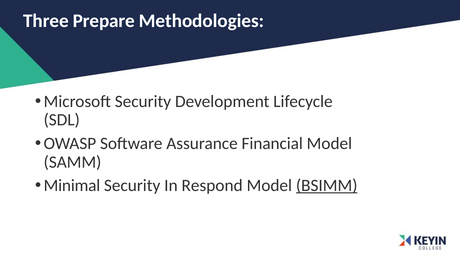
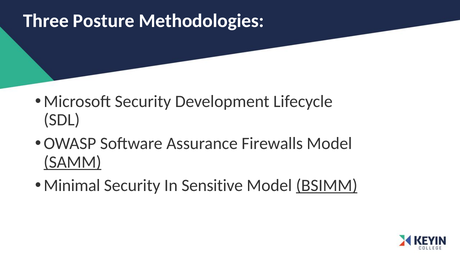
Prepare: Prepare -> Posture (104, 21)
Financial: Financial -> Firewalls (272, 143)
SAMM underline: none -> present (73, 162)
Respond: Respond -> Sensitive (212, 185)
